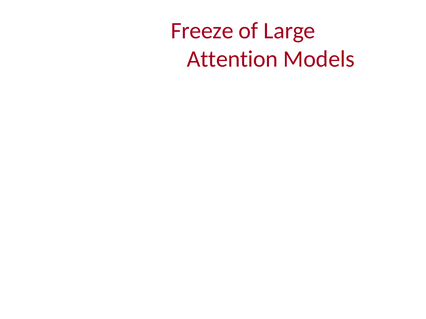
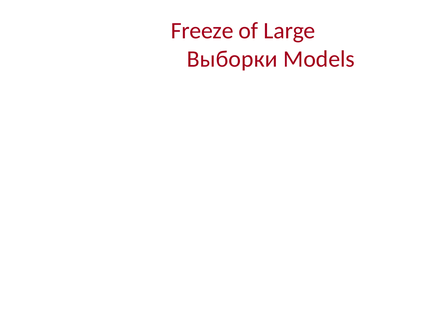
Attention: Attention -> Выборки (232, 59)
